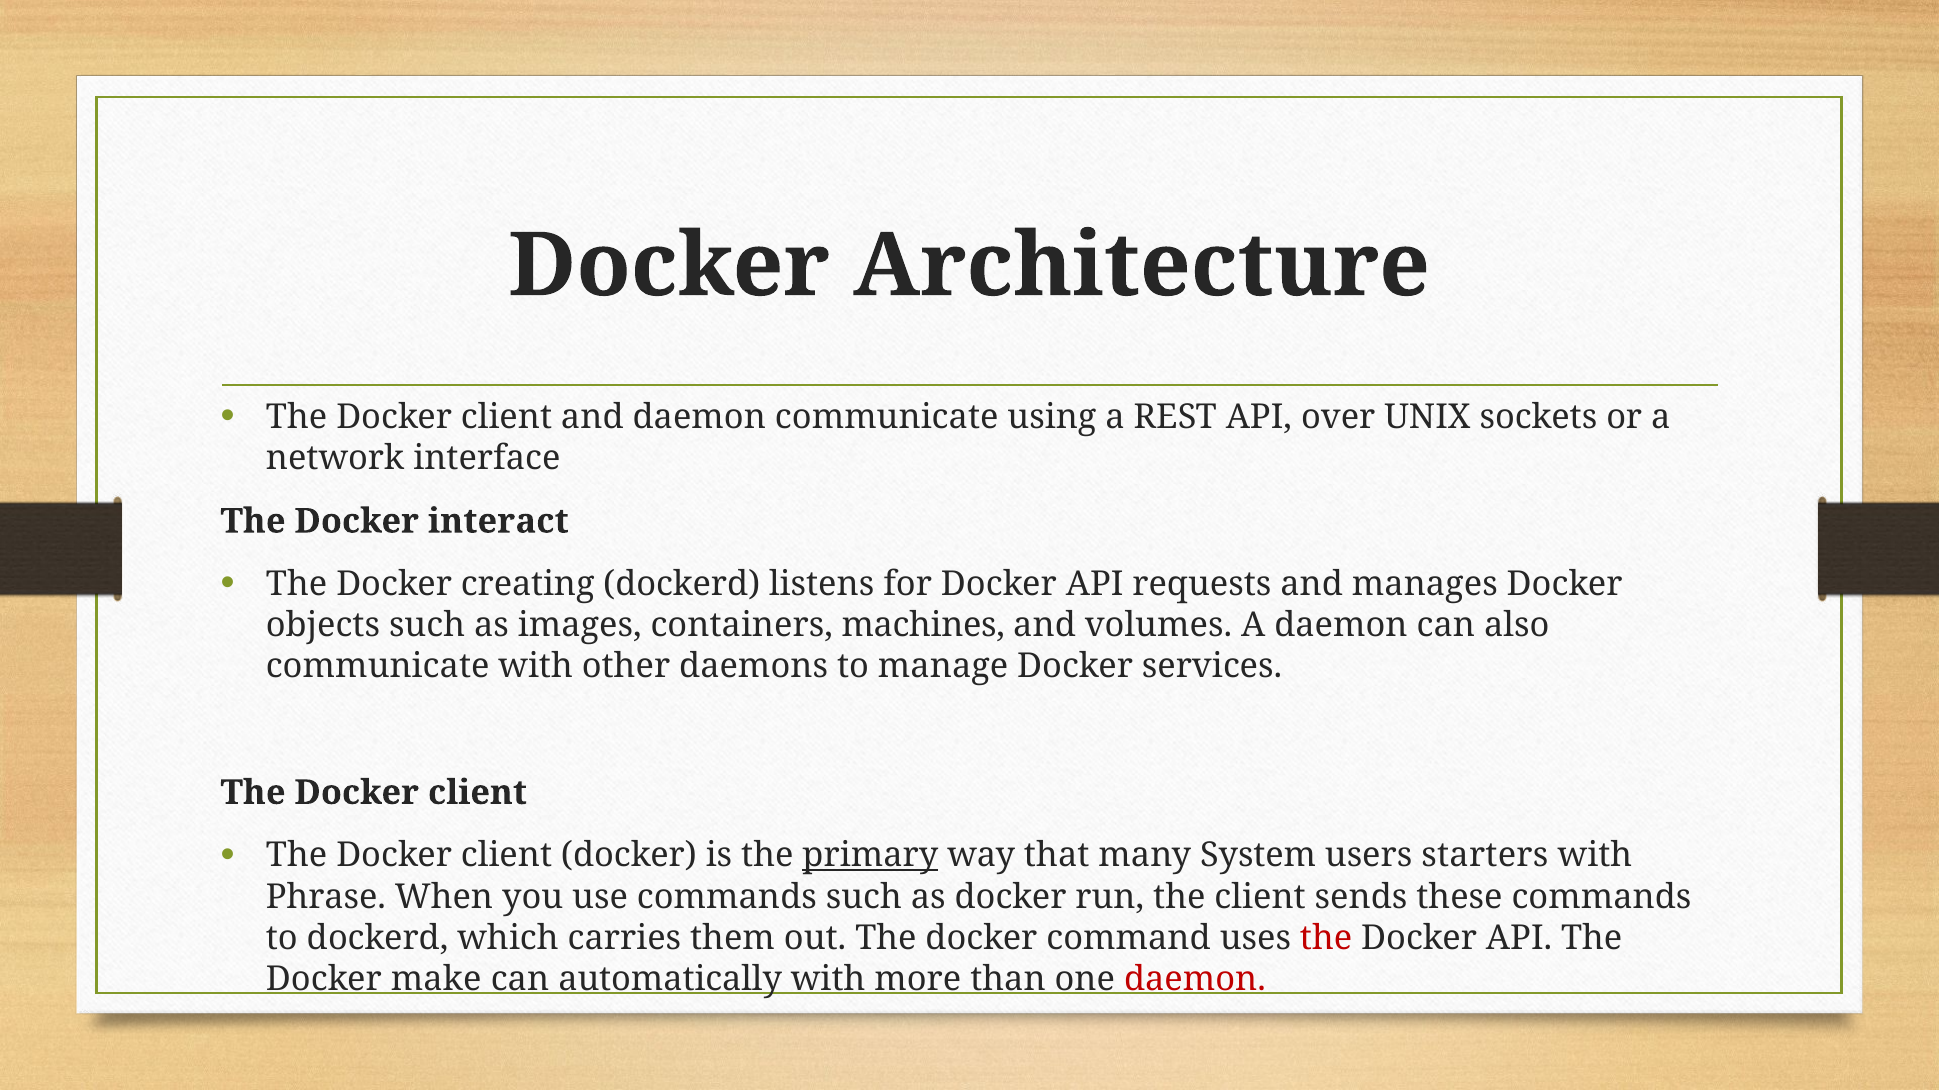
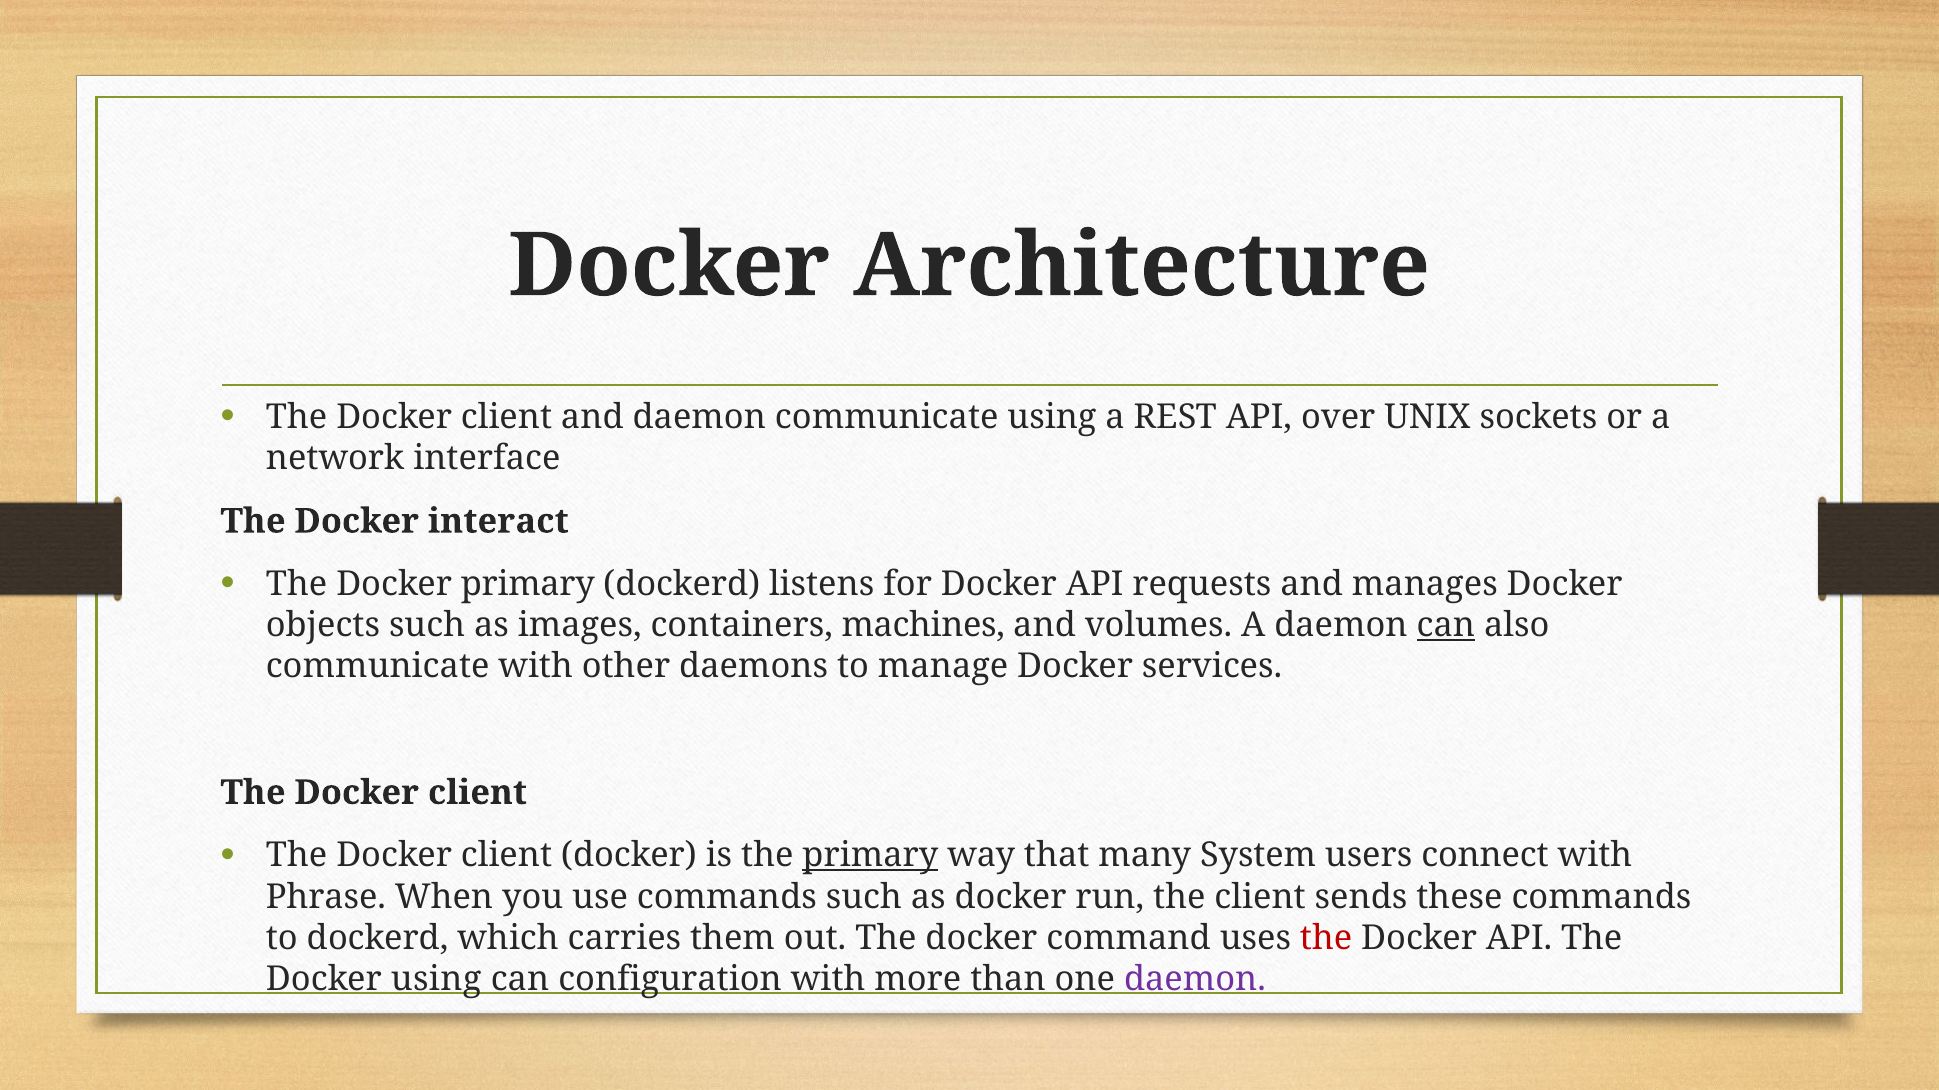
Docker creating: creating -> primary (528, 585)
can underline: none -> present (1446, 626)
starters: starters -> connect (1485, 856)
Docker make: make -> using (436, 980)
automatically: automatically -> configuration (670, 980)
daemon colour: red -> purple (1195, 980)
